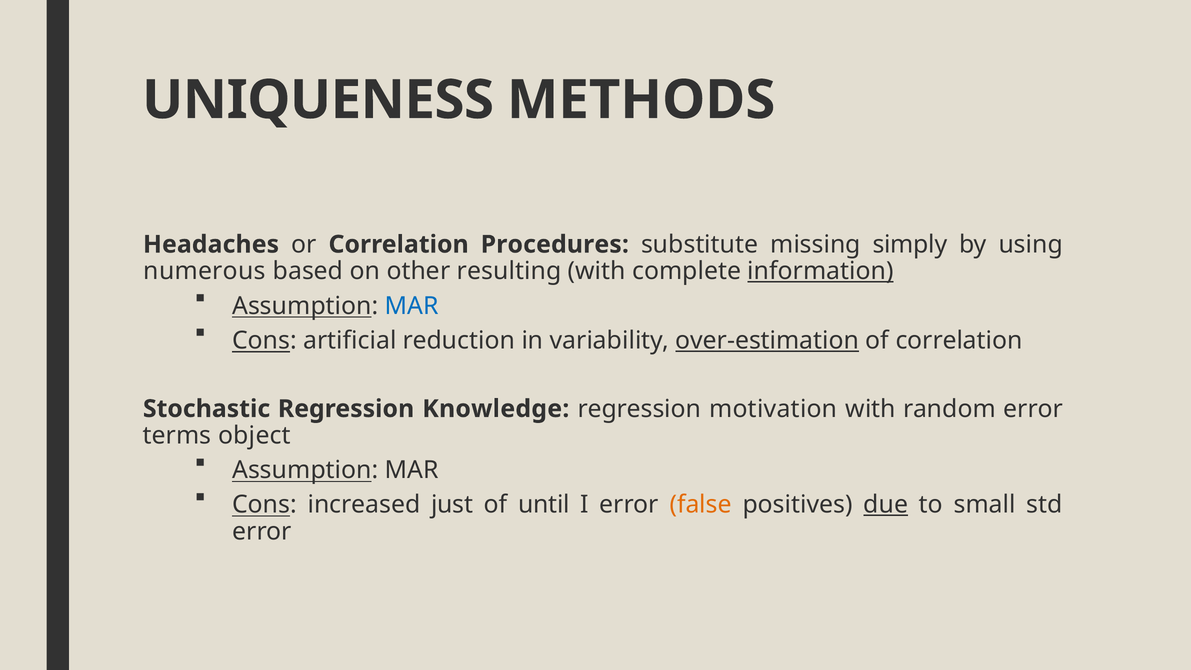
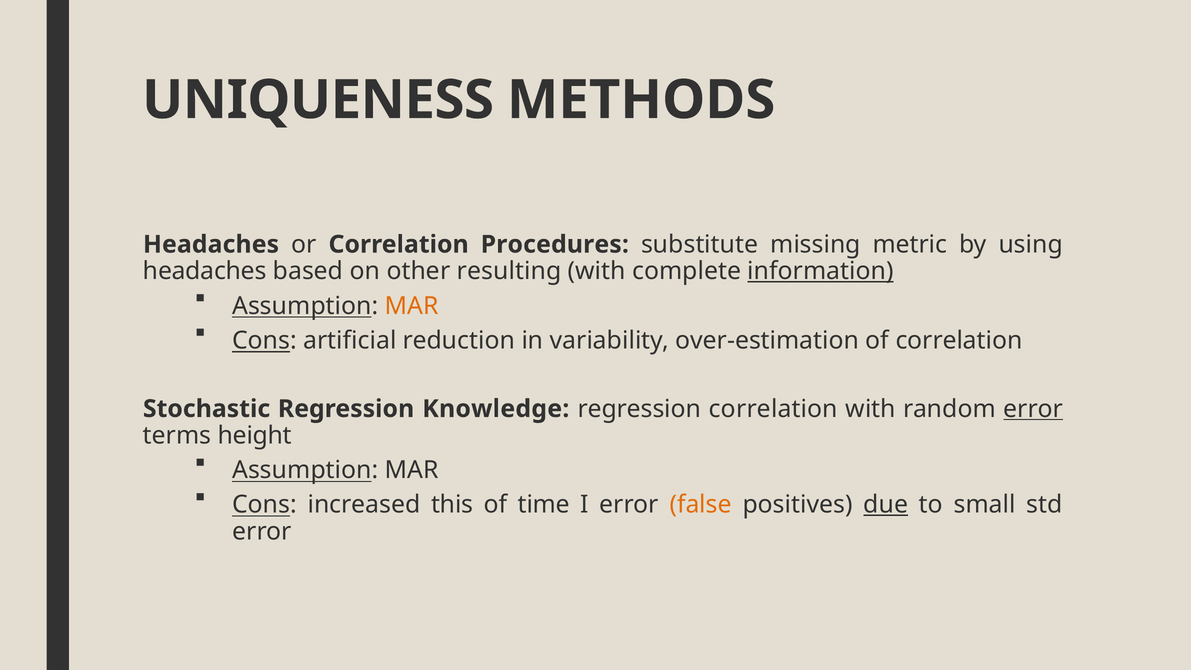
simply: simply -> metric (910, 244)
numerous: numerous -> headaches (205, 271)
MAR colour: blue -> orange (412, 306)
over-estimation underline: present -> none (767, 340)
regression motivation: motivation -> correlation (773, 409)
error underline: none -> present (1033, 409)
object: object -> height (255, 436)
just: just -> this (452, 505)
until: until -> time (544, 505)
